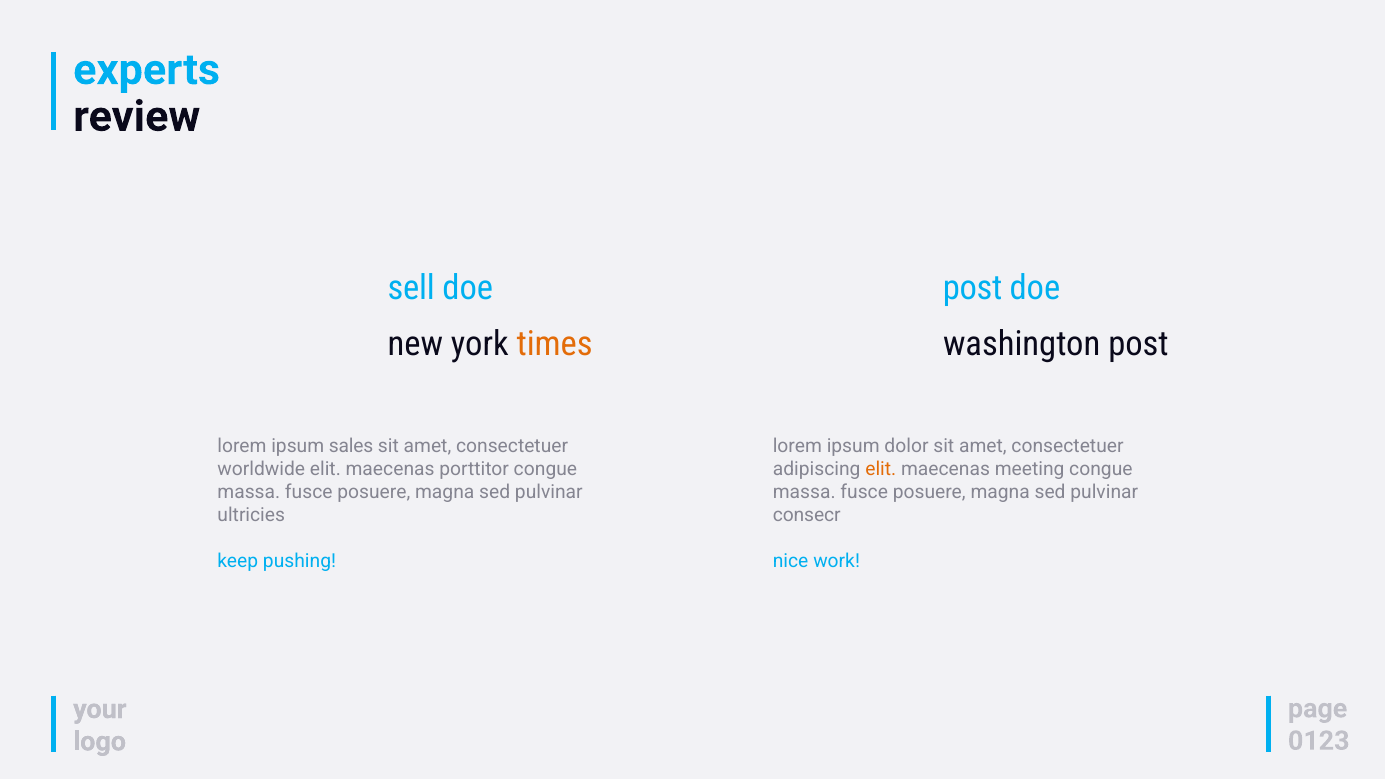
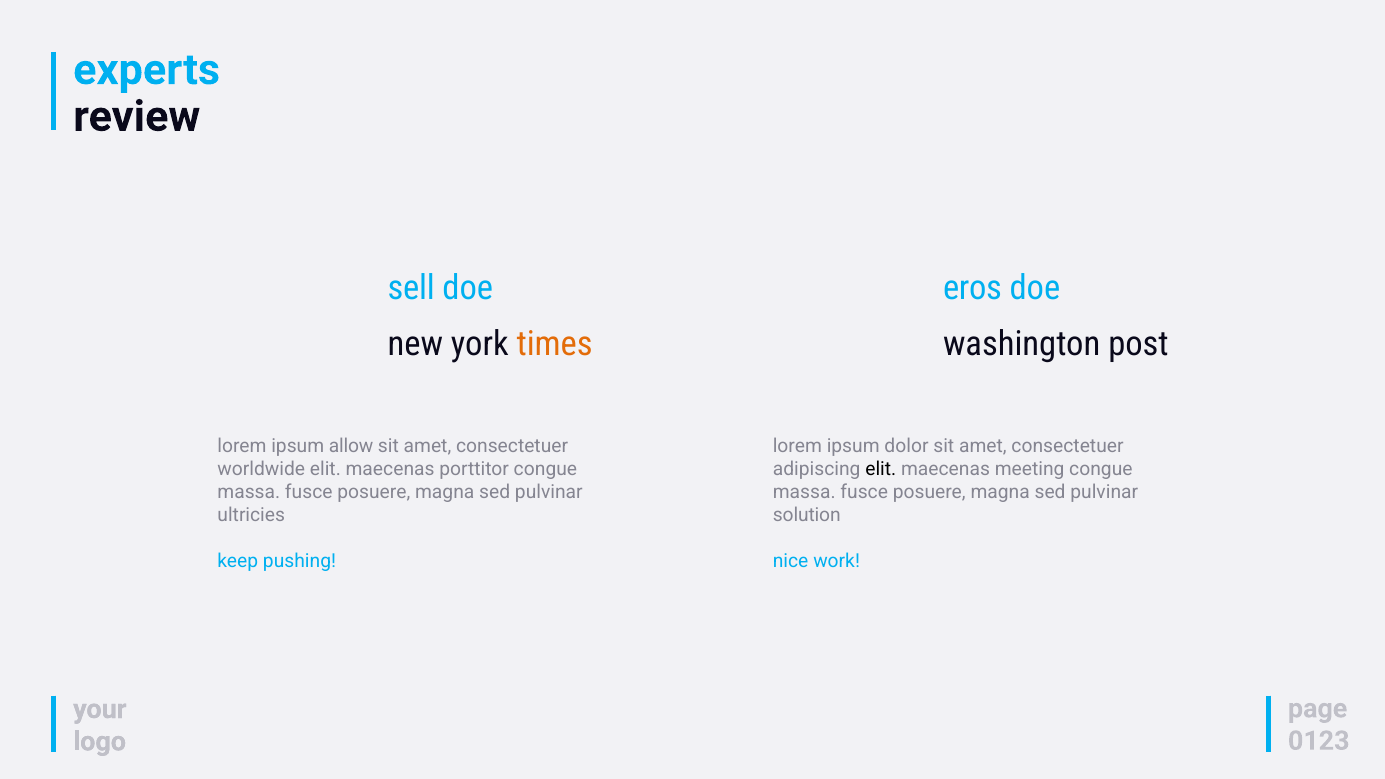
post: post -> eros (973, 288)
sales: sales -> allow (351, 446)
elit colour: orange -> black (881, 469)
consecr: consecr -> solution (807, 516)
